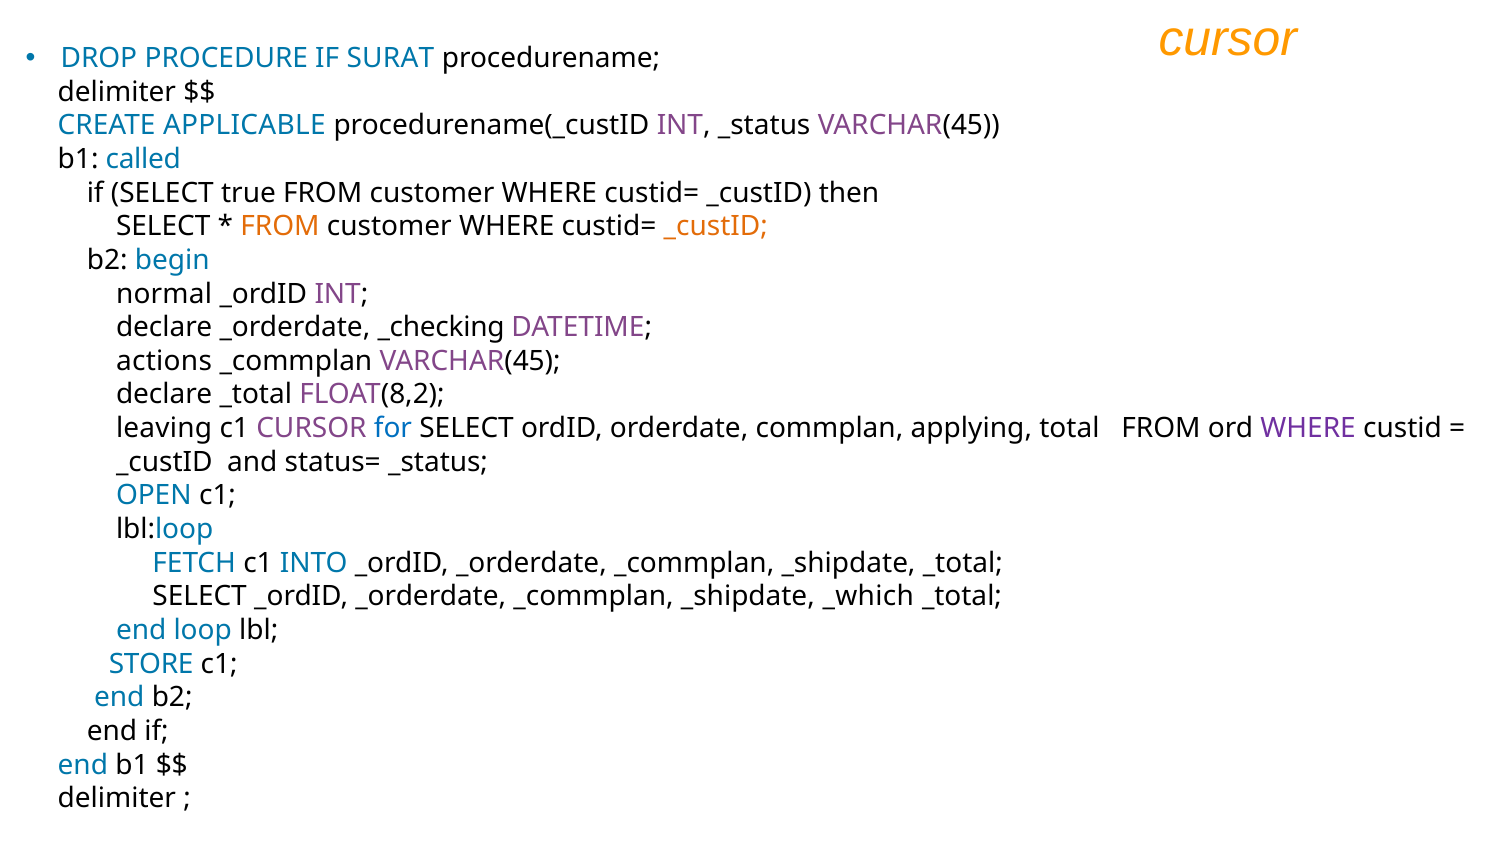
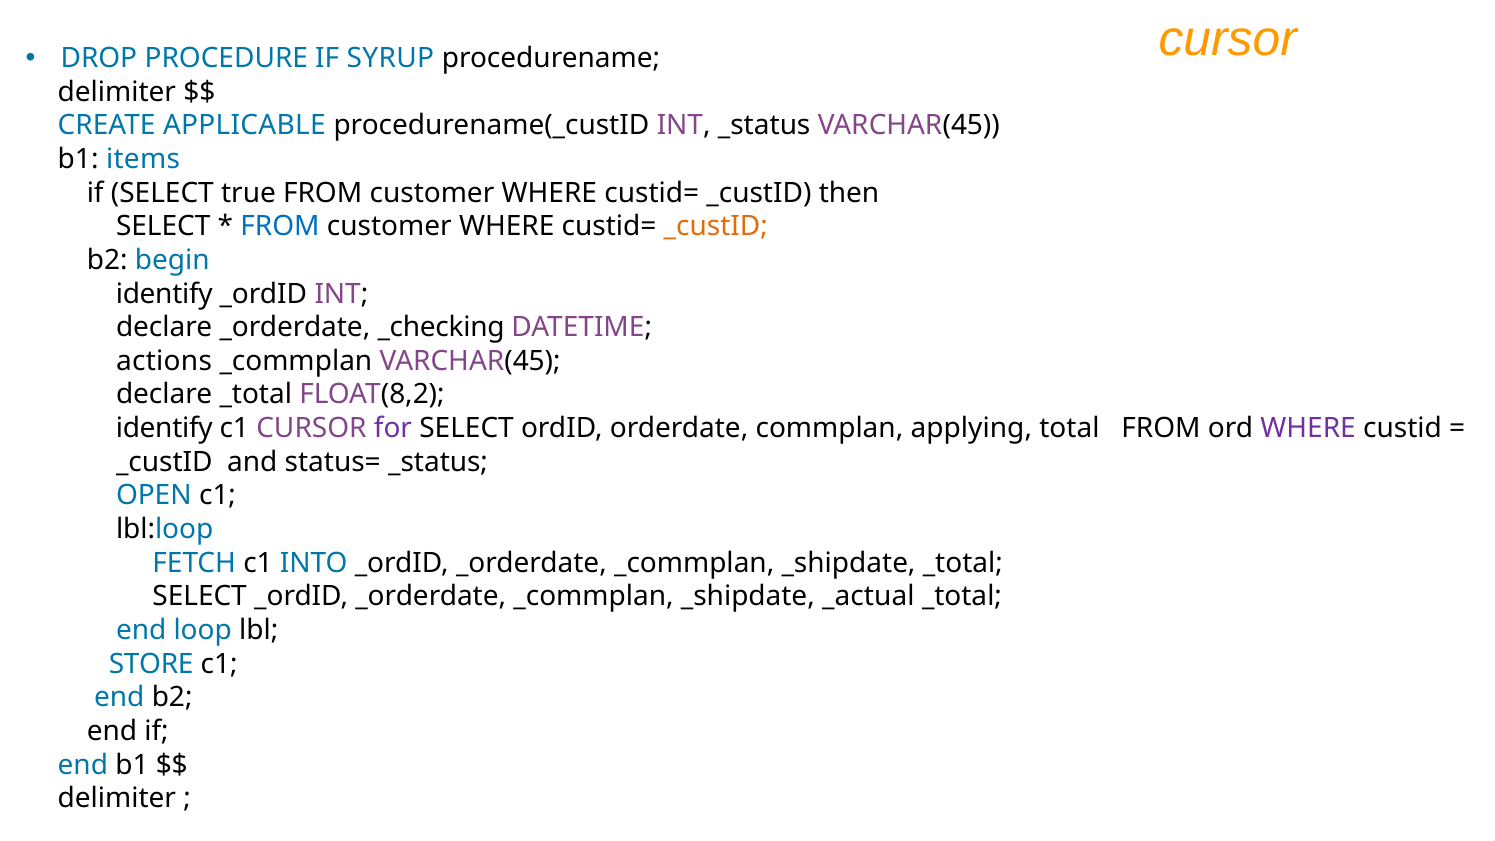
SURAT: SURAT -> SYRUP (390, 58)
called: called -> items (143, 159)
FROM colour: orange -> blue (280, 227)
normal: normal -> identify (164, 294)
leaving: leaving -> identify (164, 428)
for colour: blue -> purple (393, 428)
_which: _which -> _actual (868, 597)
